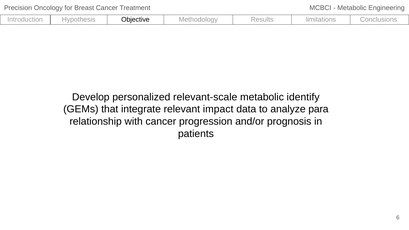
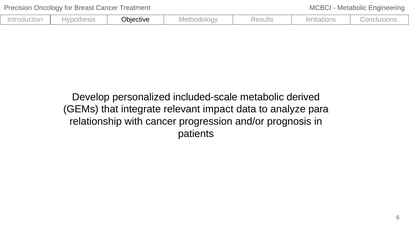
relevant-scale: relevant-scale -> included-scale (205, 97)
identify: identify -> derived (303, 97)
